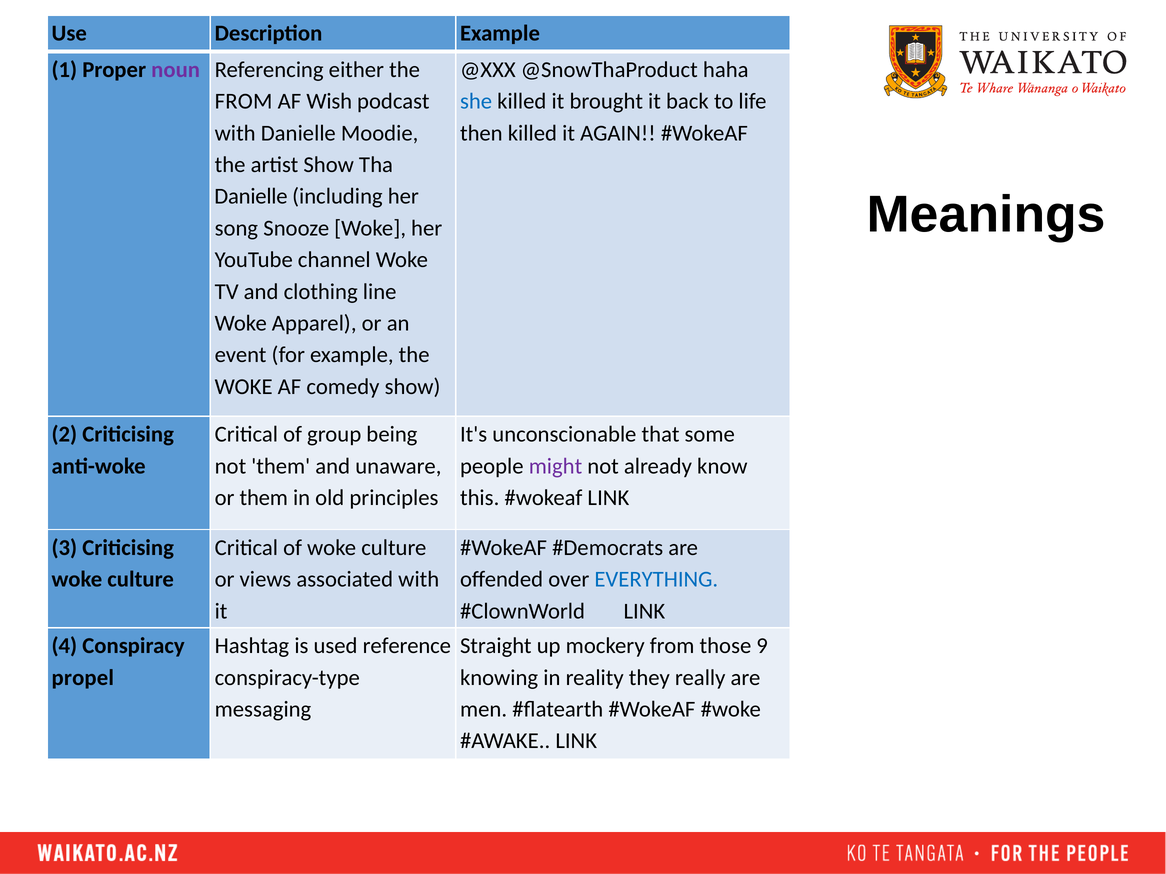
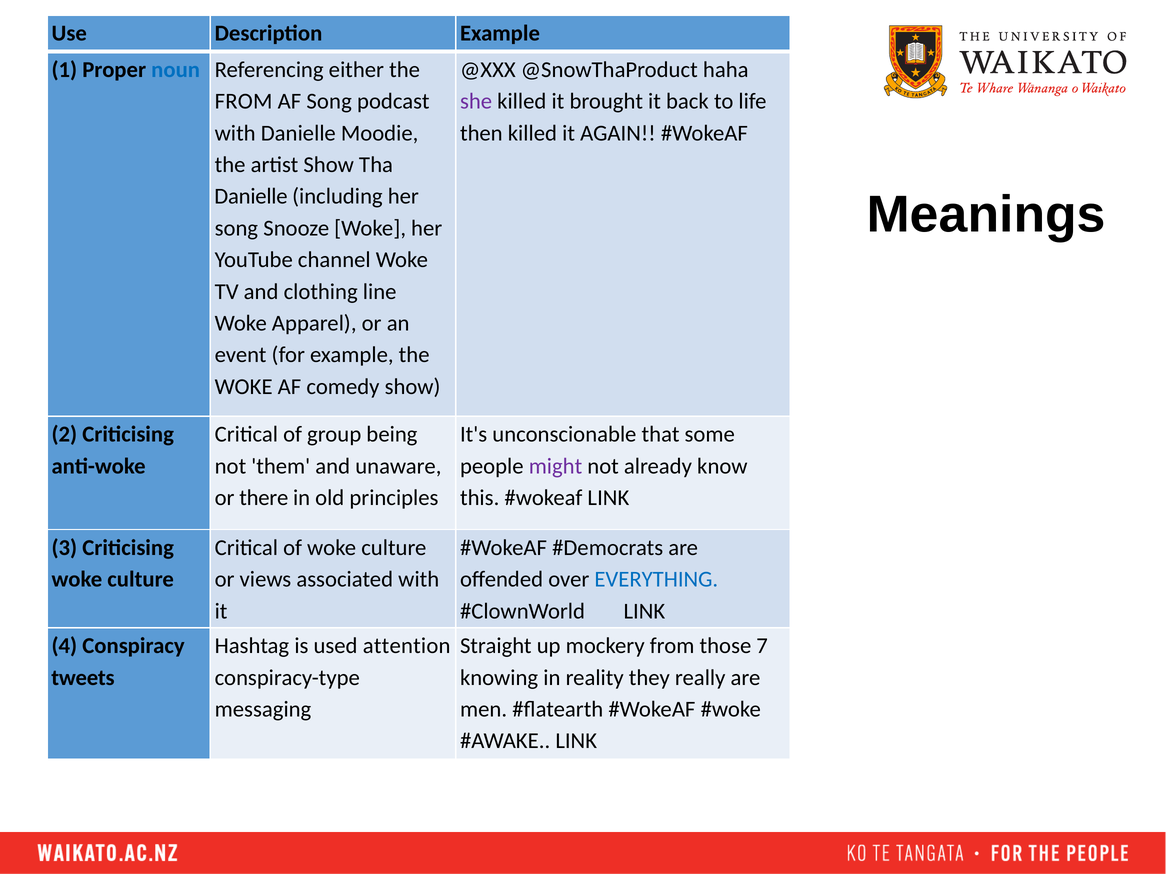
noun colour: purple -> blue (176, 70)
AF Wish: Wish -> Song (329, 101)
she colour: blue -> purple (476, 101)
or them: them -> there (264, 498)
reference: reference -> attention (407, 646)
9: 9 -> 7 (762, 646)
propel: propel -> tweets (83, 678)
